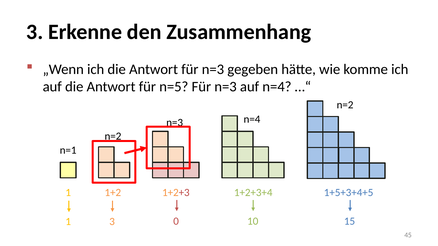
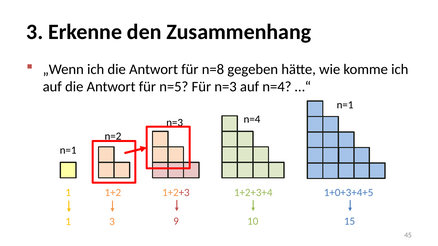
Antwort für n=3: n=3 -> n=8 (213, 69)
n=2: n=2 -> n=1 (345, 105)
1+5+3+4+5: 1+5+3+4+5 -> 1+0+3+4+5 (349, 193)
0: 0 -> 9 (176, 222)
